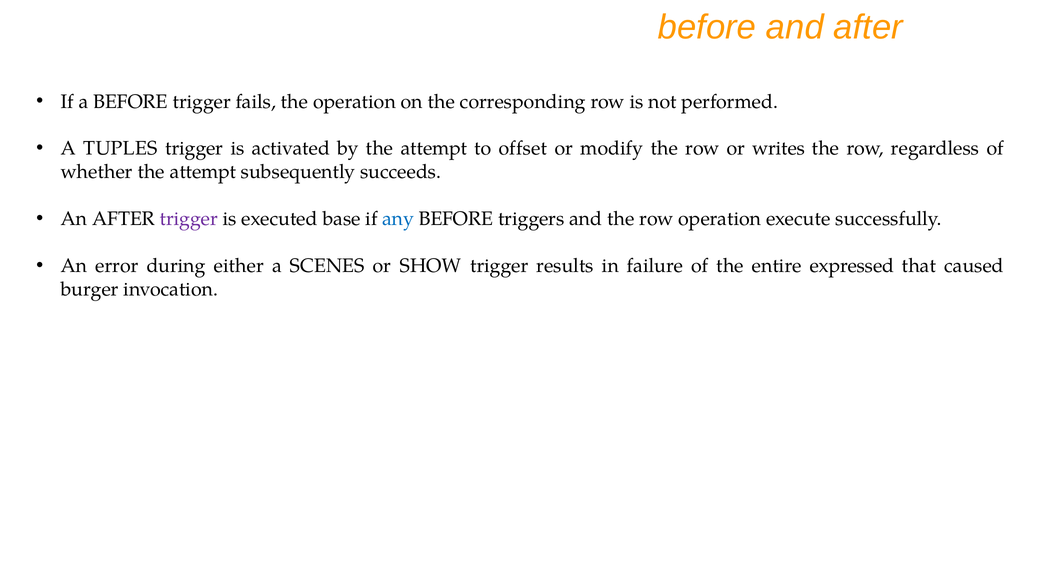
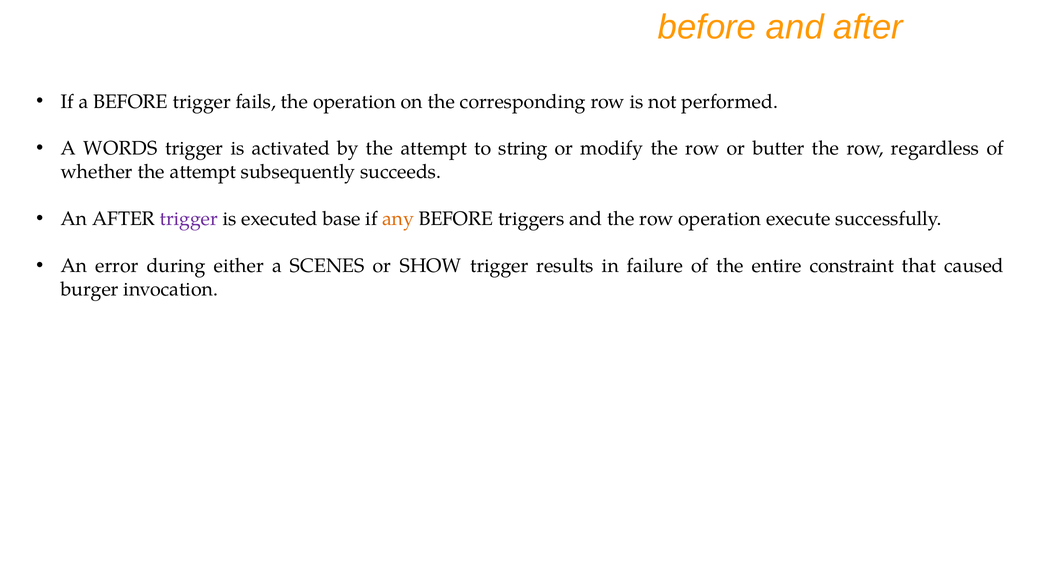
TUPLES: TUPLES -> WORDS (120, 148)
offset: offset -> string (523, 148)
writes: writes -> butter (779, 148)
any colour: blue -> orange (398, 219)
expressed: expressed -> constraint (852, 265)
